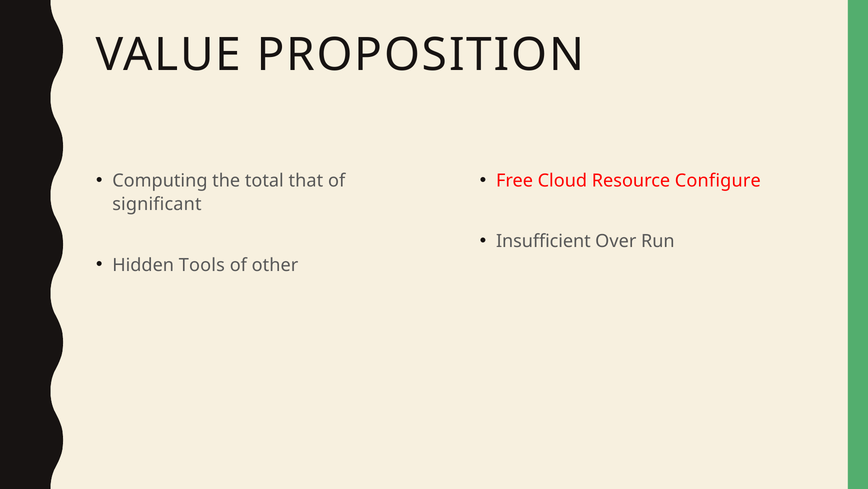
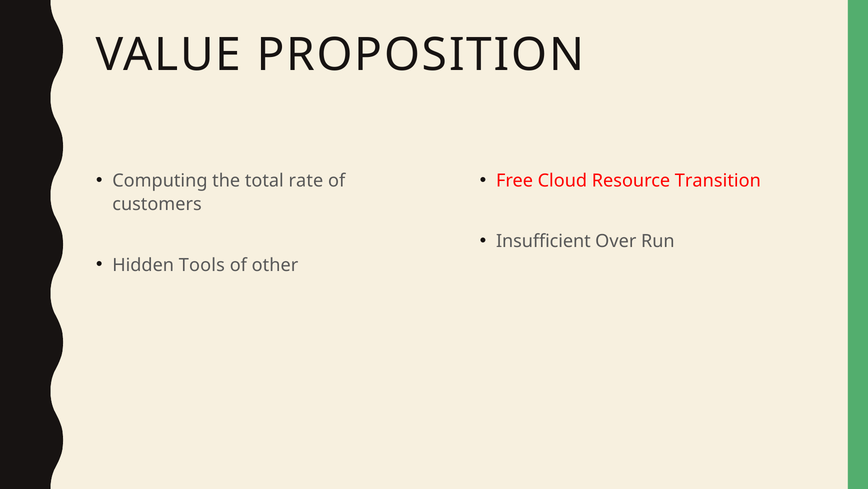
that: that -> rate (306, 180)
Configure: Configure -> Transition (718, 180)
significant: significant -> customers (157, 204)
